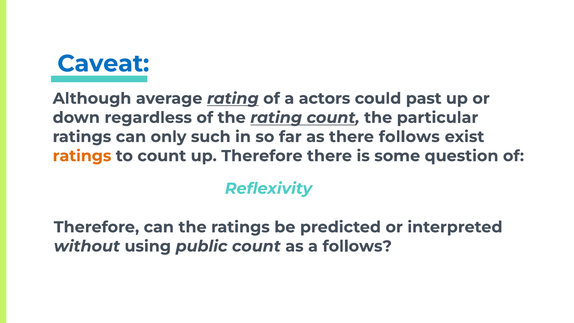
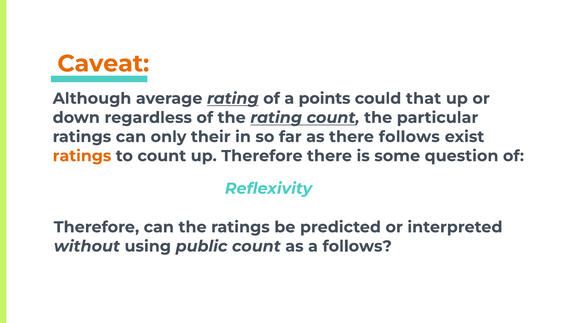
Caveat colour: blue -> orange (103, 64)
actors: actors -> points (325, 98)
past: past -> that (424, 98)
such: such -> their (211, 137)
